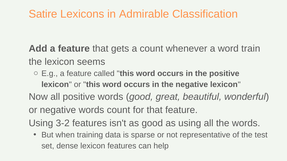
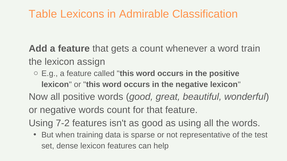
Satire: Satire -> Table (43, 14)
seems: seems -> assign (91, 62)
3-2: 3-2 -> 7-2 (63, 123)
